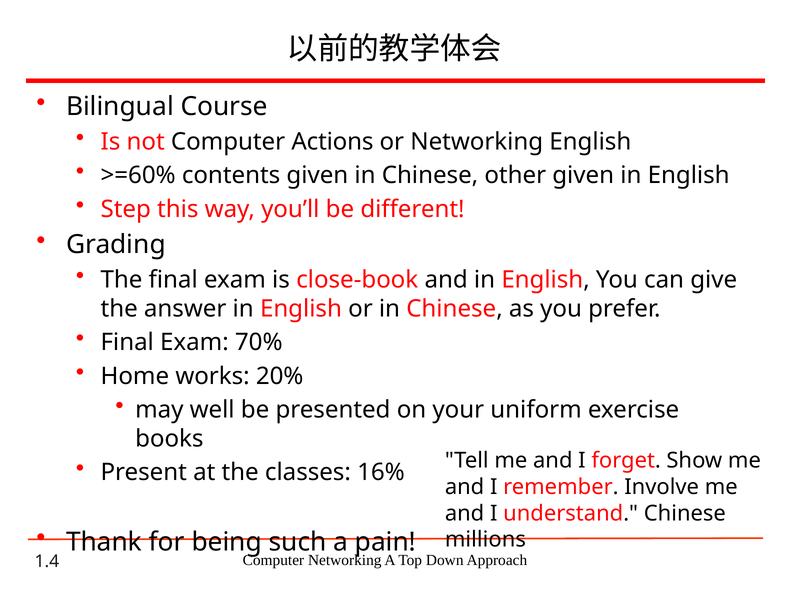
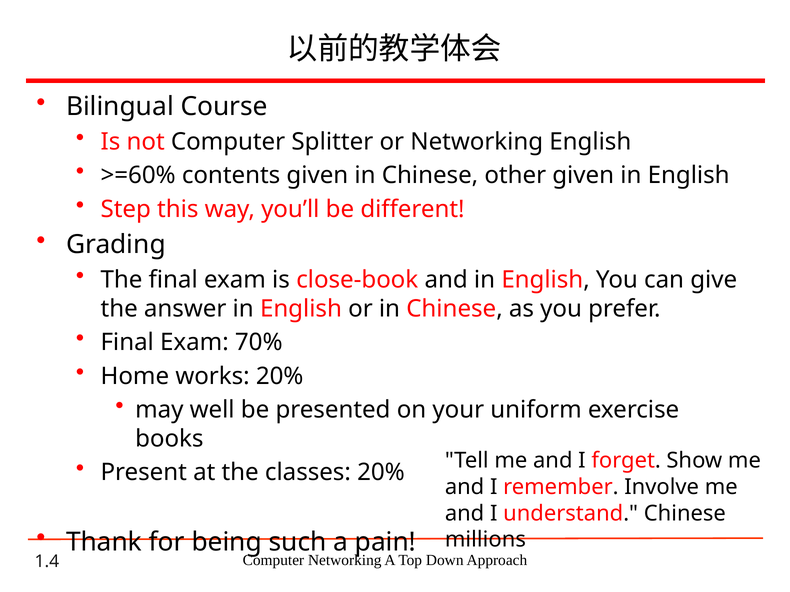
Actions: Actions -> Splitter (332, 142)
classes 16%: 16% -> 20% (381, 473)
